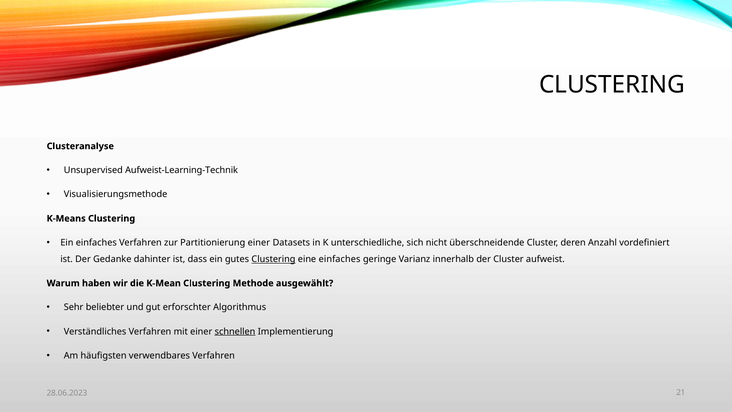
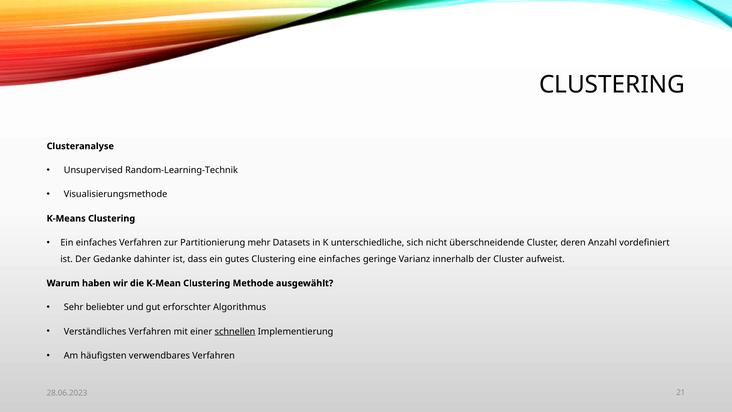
Aufweist-Learning-Technik: Aufweist-Learning-Technik -> Random-Learning-Technik (182, 170)
Partitionierung einer: einer -> mehr (259, 243)
Clustering underline: present -> none (273, 259)
